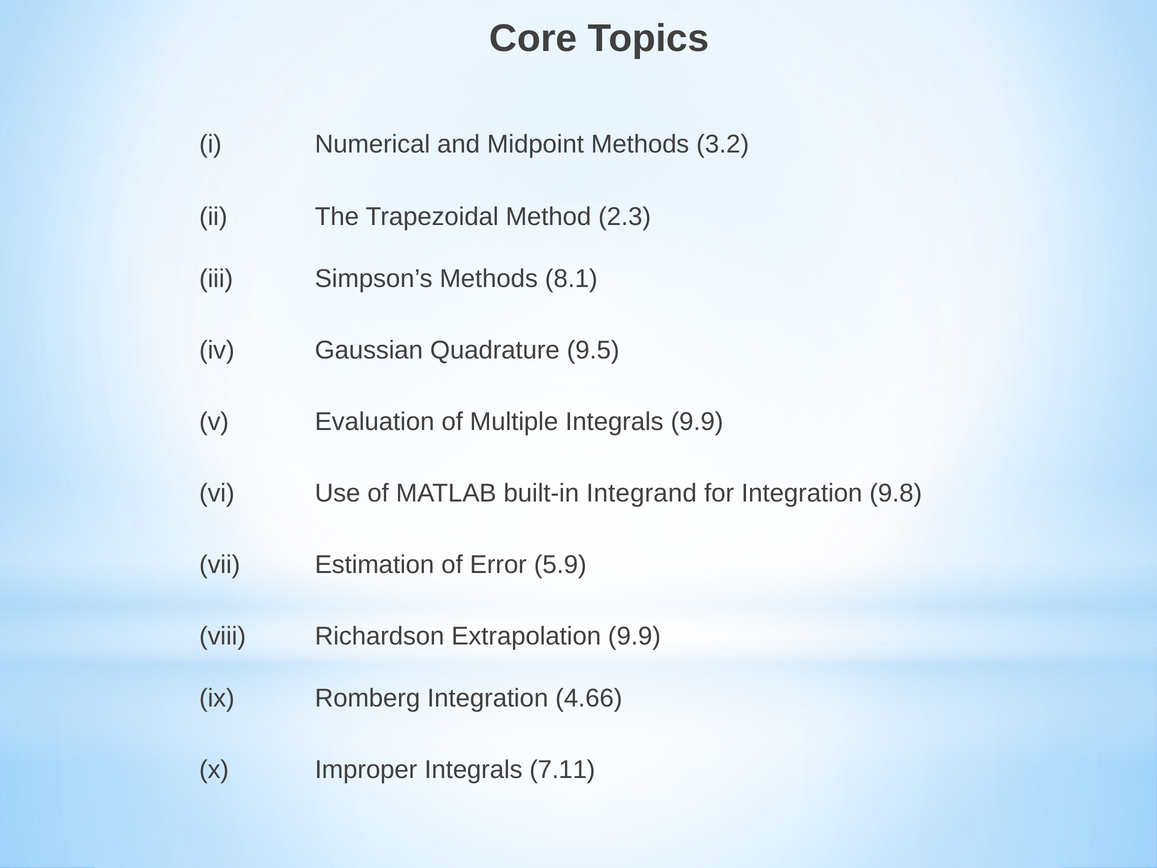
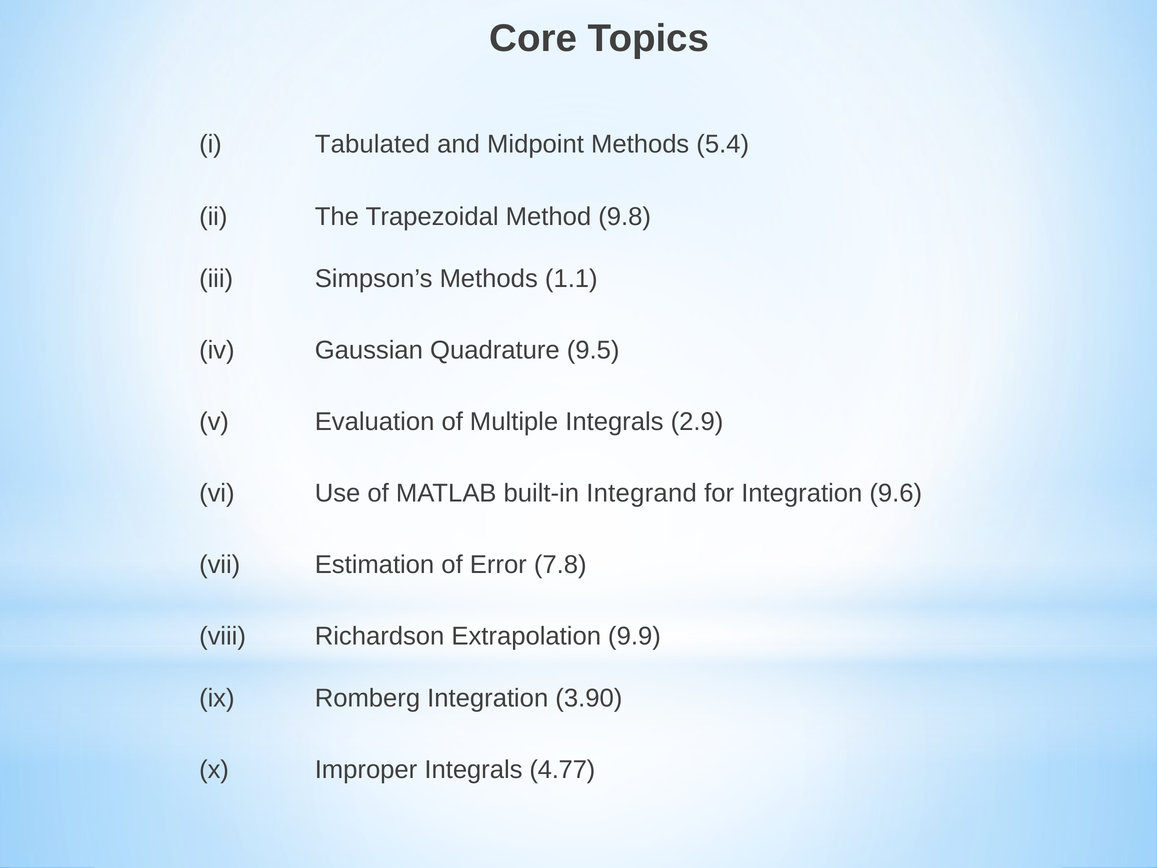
Numerical: Numerical -> Tabulated (372, 144)
3.2: 3.2 -> 5.4 (723, 144)
2.3: 2.3 -> 9.8 (625, 217)
8.1: 8.1 -> 1.1 (571, 278)
Integrals 9.9: 9.9 -> 2.9 (697, 422)
9.8: 9.8 -> 9.6 (896, 493)
5.9: 5.9 -> 7.8 (560, 565)
4.66: 4.66 -> 3.90 (589, 698)
7.11: 7.11 -> 4.77 (562, 769)
